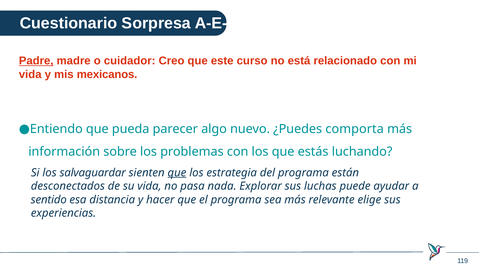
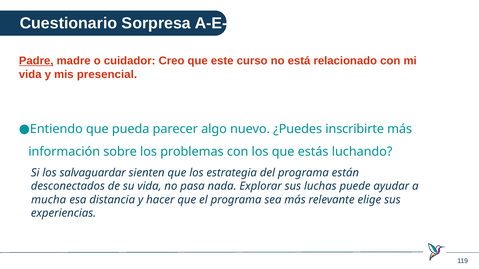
mexicanos: mexicanos -> presencial (107, 74)
comporta: comporta -> inscribirte (355, 129)
que underline: present -> none (177, 173)
sentido: sentido -> mucha (49, 200)
